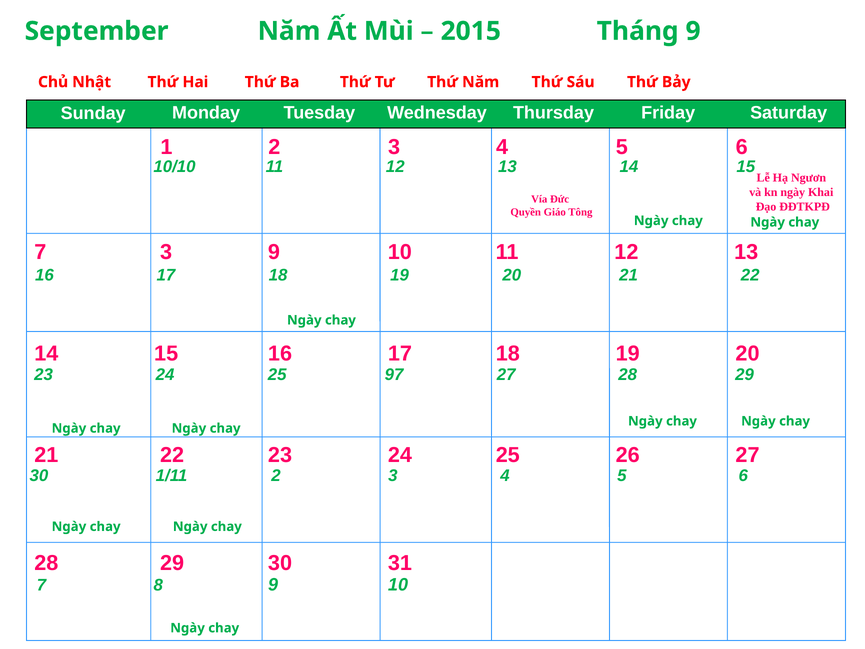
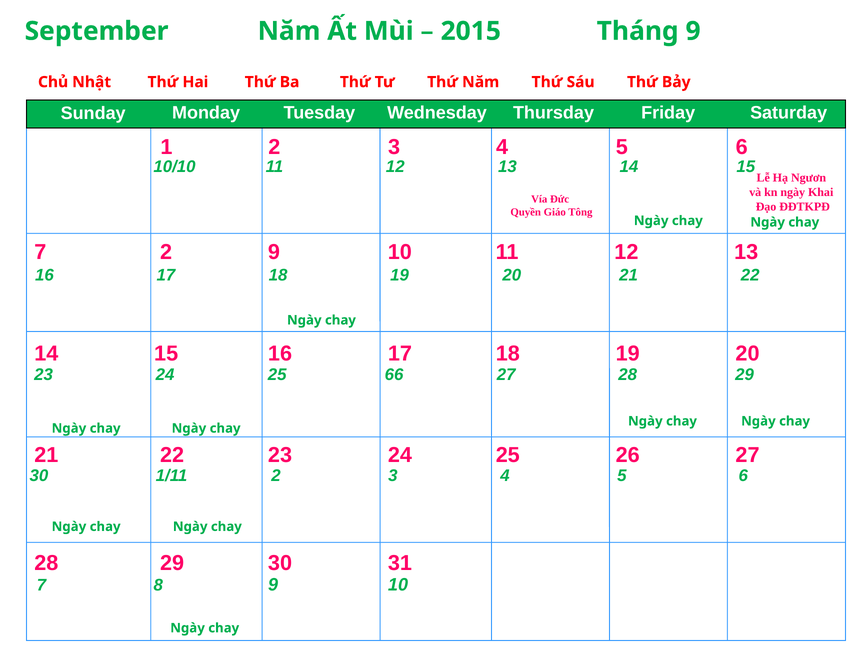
7 3: 3 -> 2 (166, 252)
97: 97 -> 66 (394, 375)
